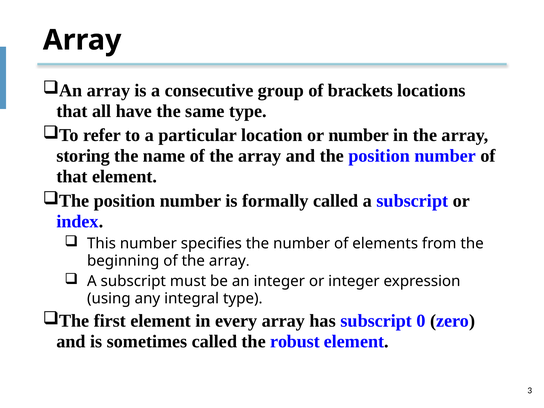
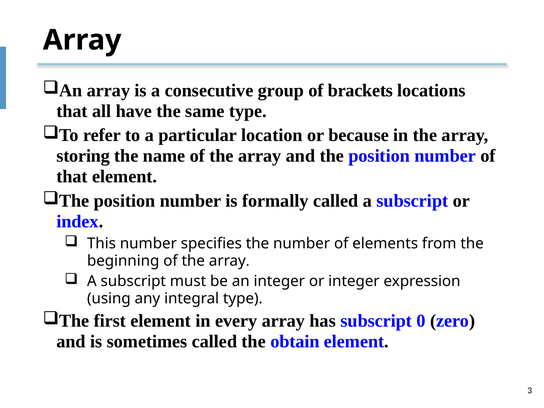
or number: number -> because (359, 135)
robust: robust -> obtain (295, 342)
